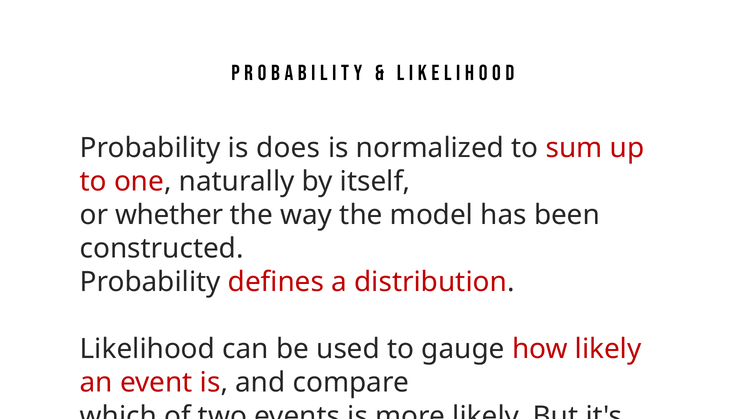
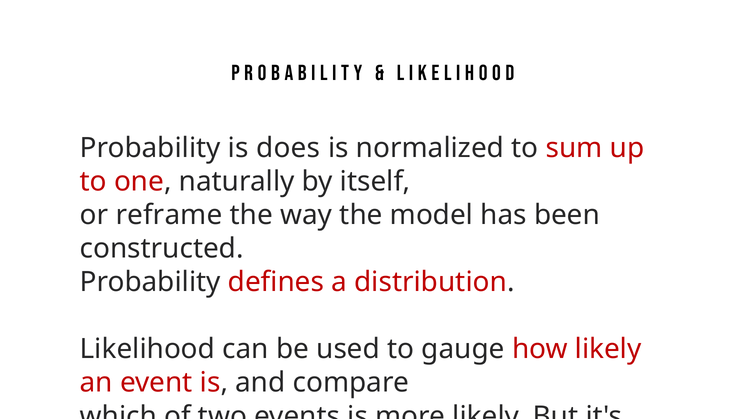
whether: whether -> reframe (169, 215)
